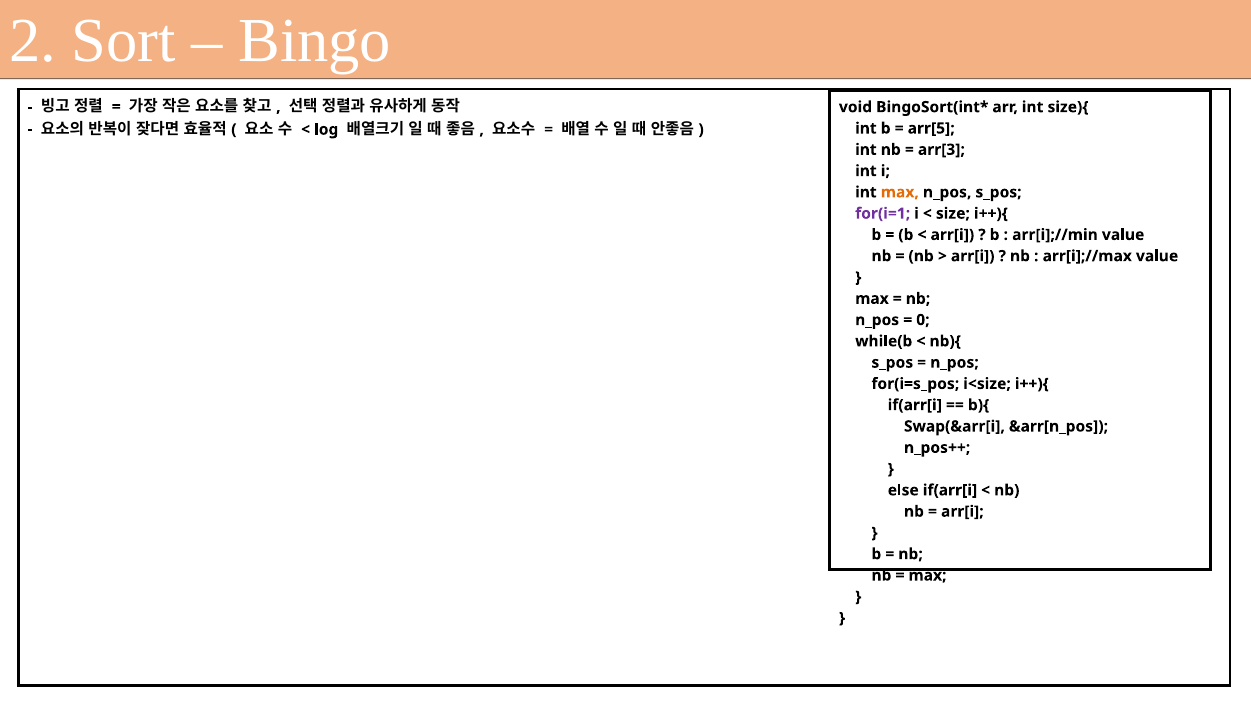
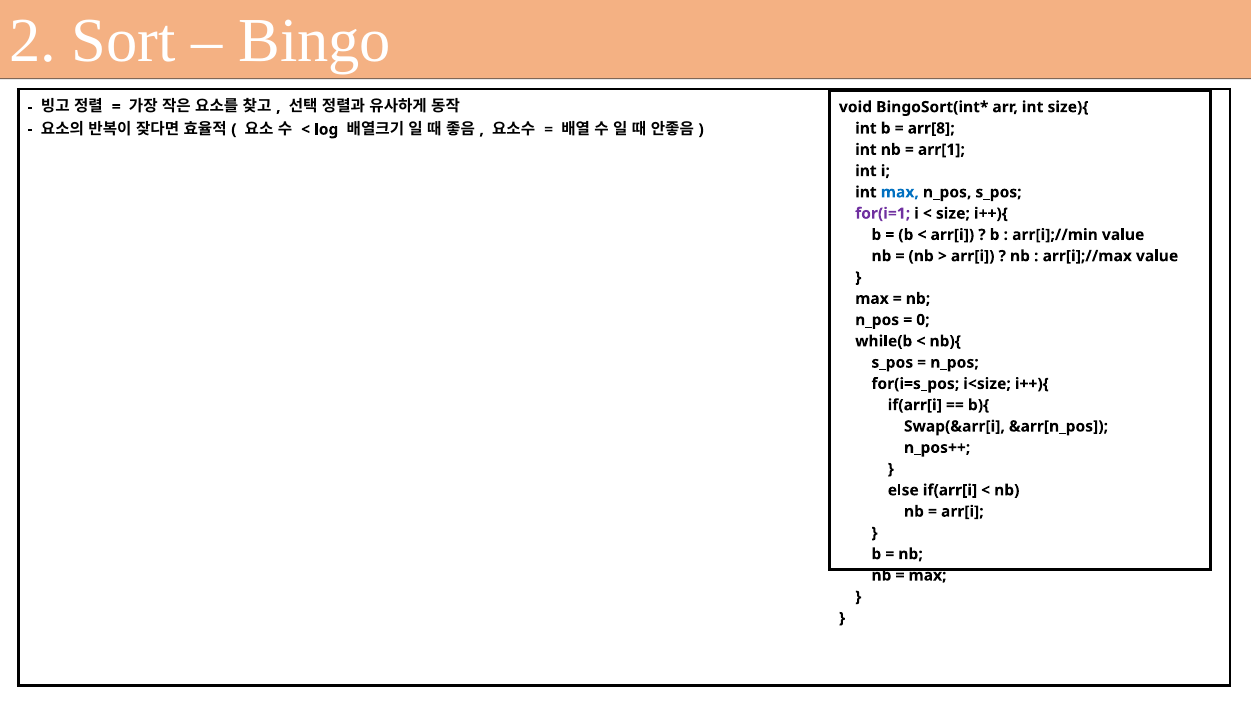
arr[5: arr[5 -> arr[8 (931, 128)
arr[3: arr[3 -> arr[1 (941, 150)
max colour: orange -> blue (900, 192)
